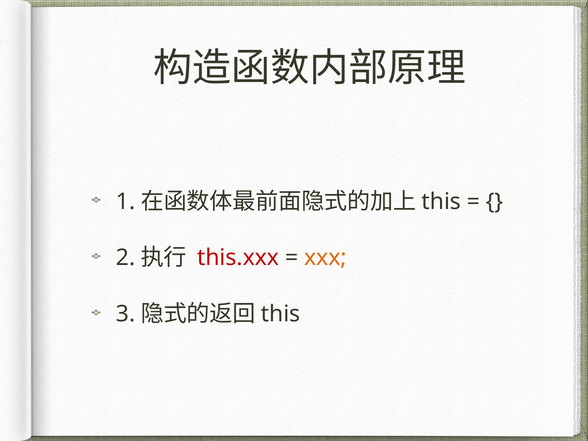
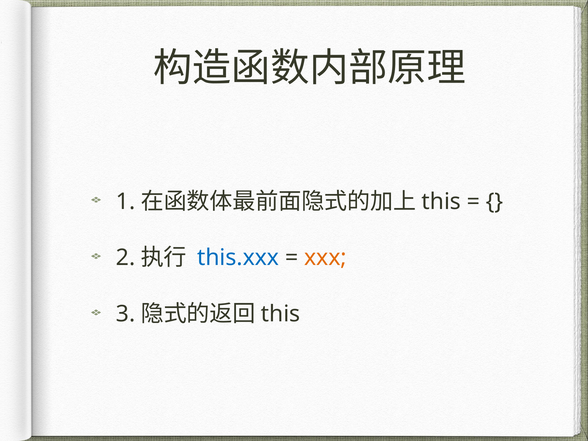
this.xxx colour: red -> blue (238, 258)
